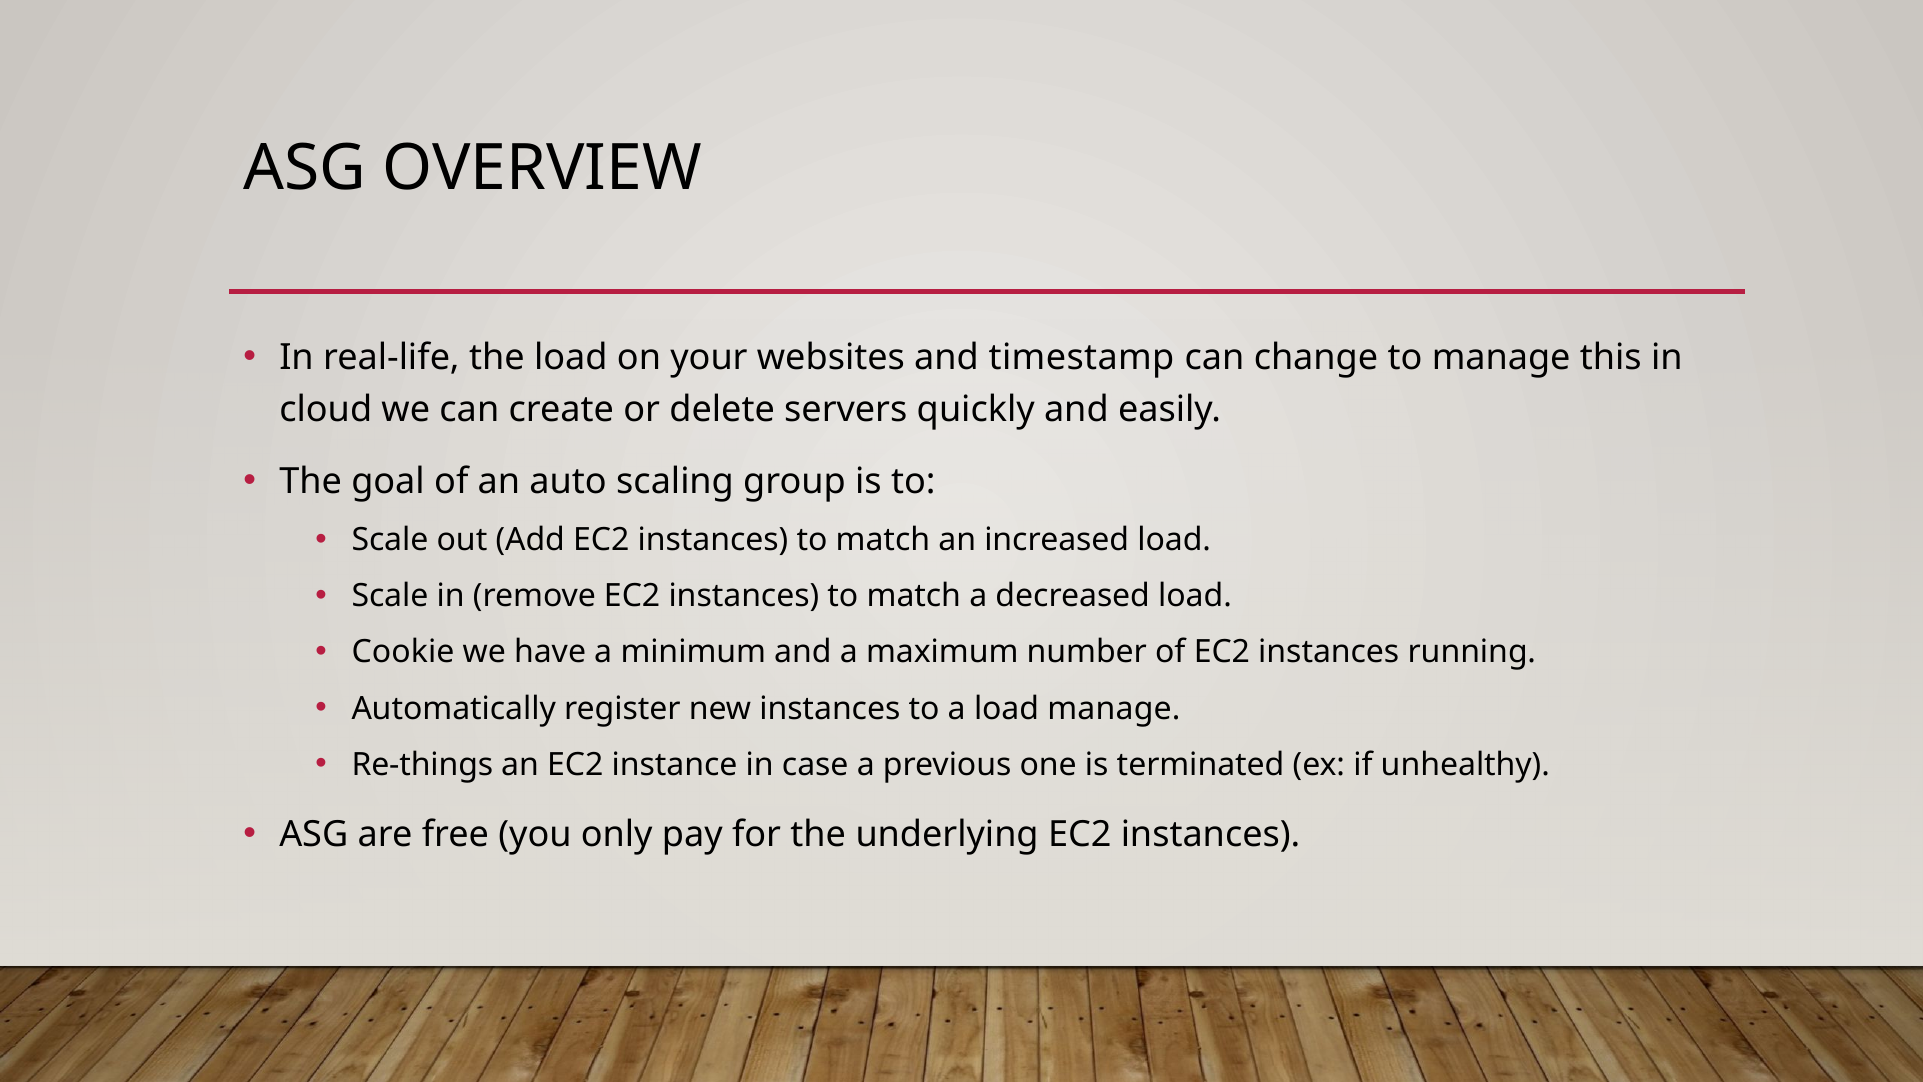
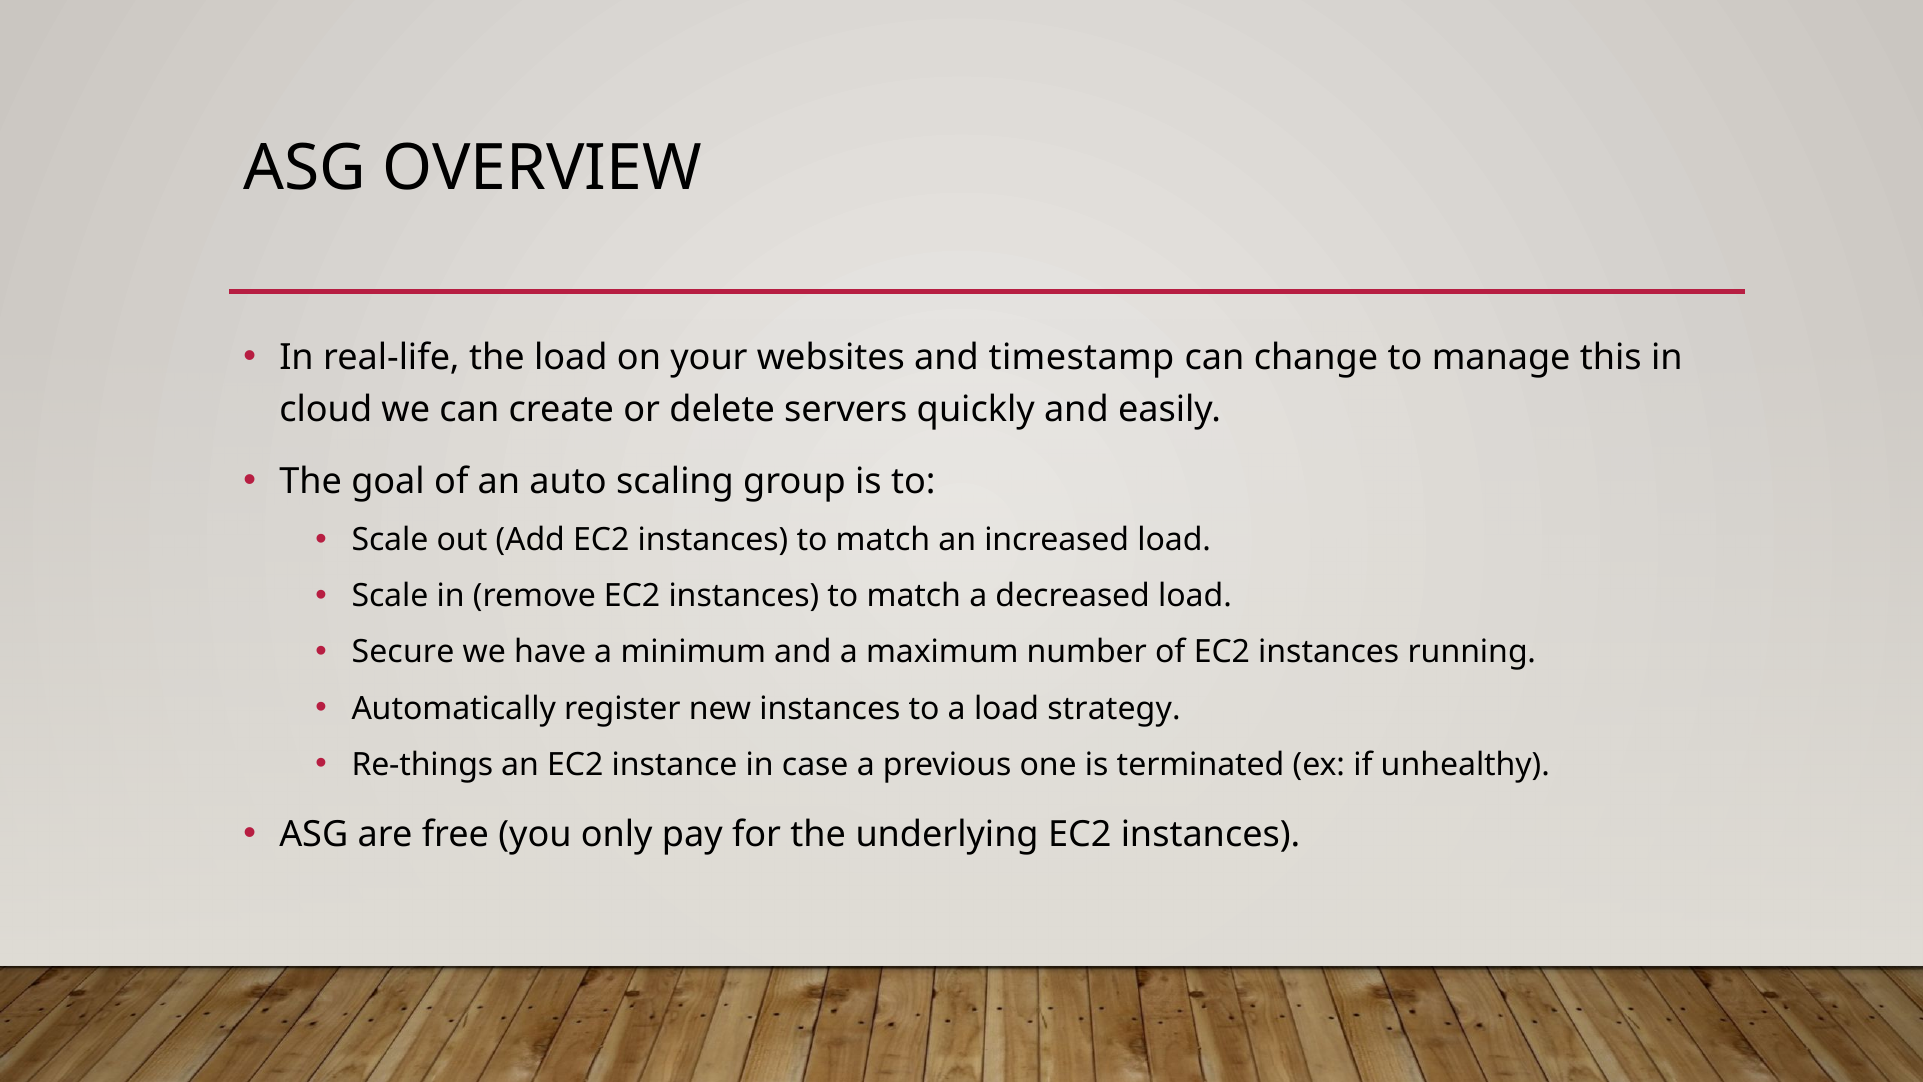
Cookie: Cookie -> Secure (403, 652)
load manage: manage -> strategy (1114, 708)
